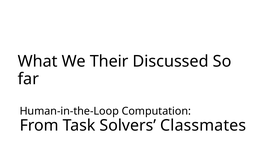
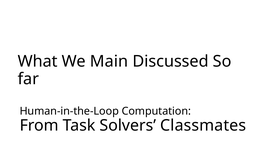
Their: Their -> Main (109, 61)
